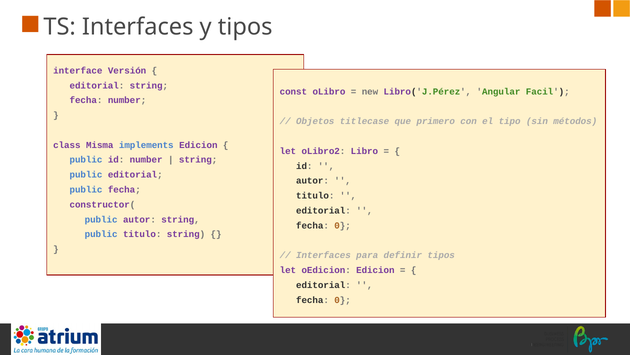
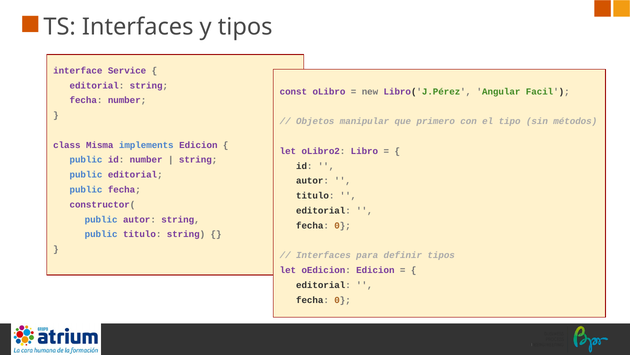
Versión: Versión -> Service (127, 71)
titlecase: titlecase -> manipular (365, 121)
